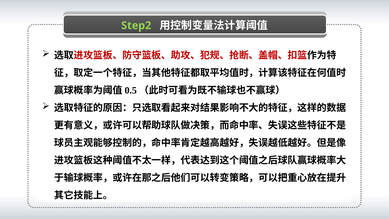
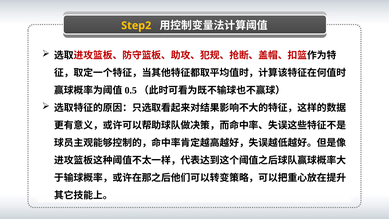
Step2 colour: light green -> yellow (136, 26)
